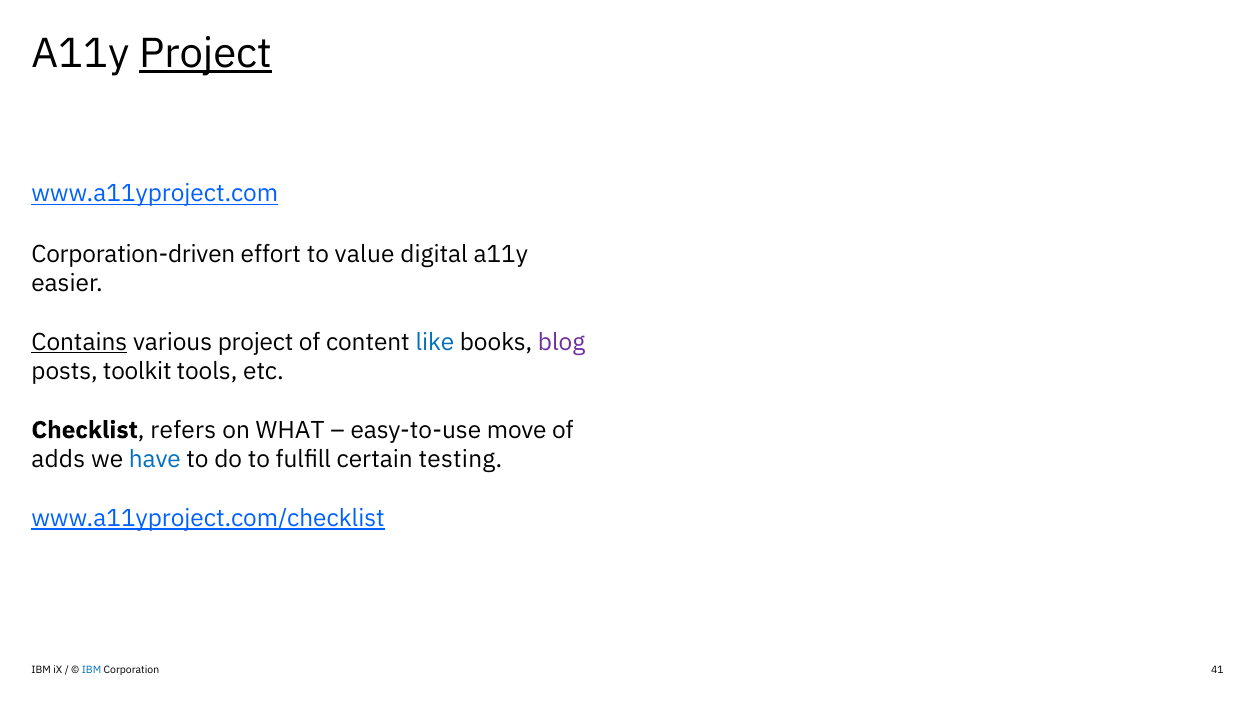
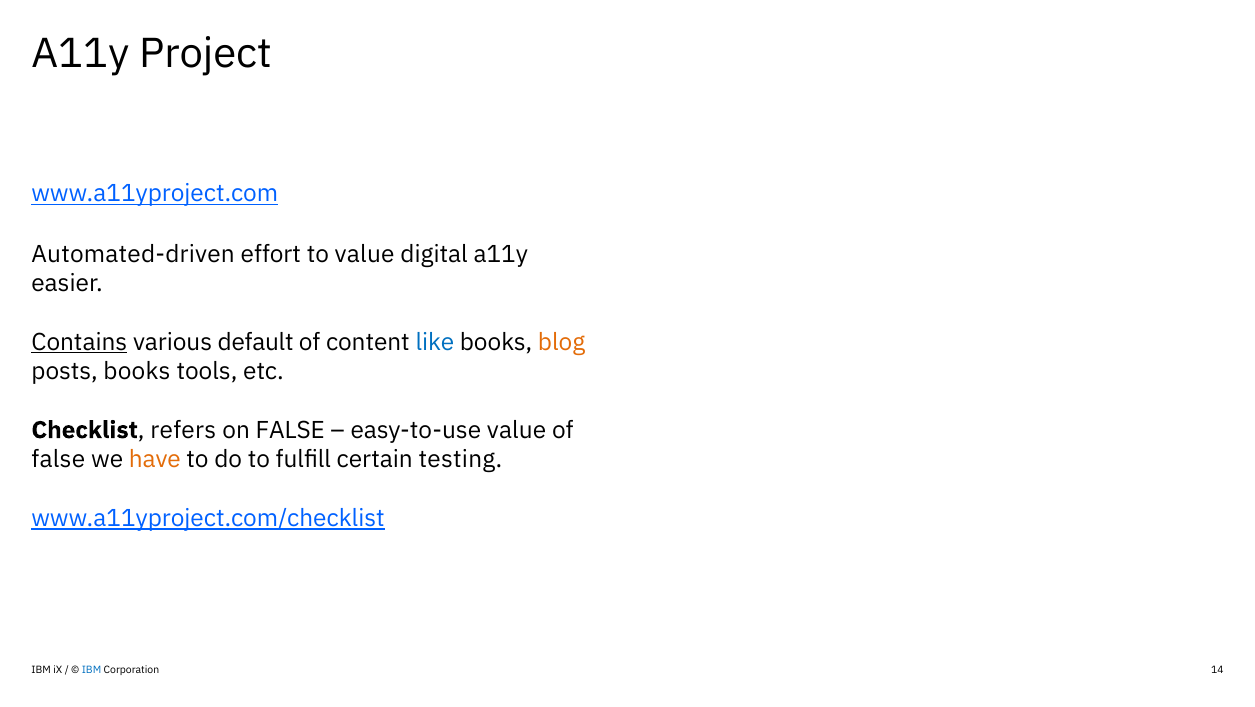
Project underline: present -> none (205, 54)
Corporation-driven: Corporation-driven -> Automated-driven (133, 254)
various project: project -> default (256, 342)
blog colour: purple -> orange (562, 342)
posts toolkit: toolkit -> books (137, 371)
on WHAT: WHAT -> FALSE (290, 430)
easy-to-use move: move -> value (517, 430)
adds: adds -> false (58, 459)
have colour: blue -> orange (155, 459)
41: 41 -> 14 (1217, 669)
